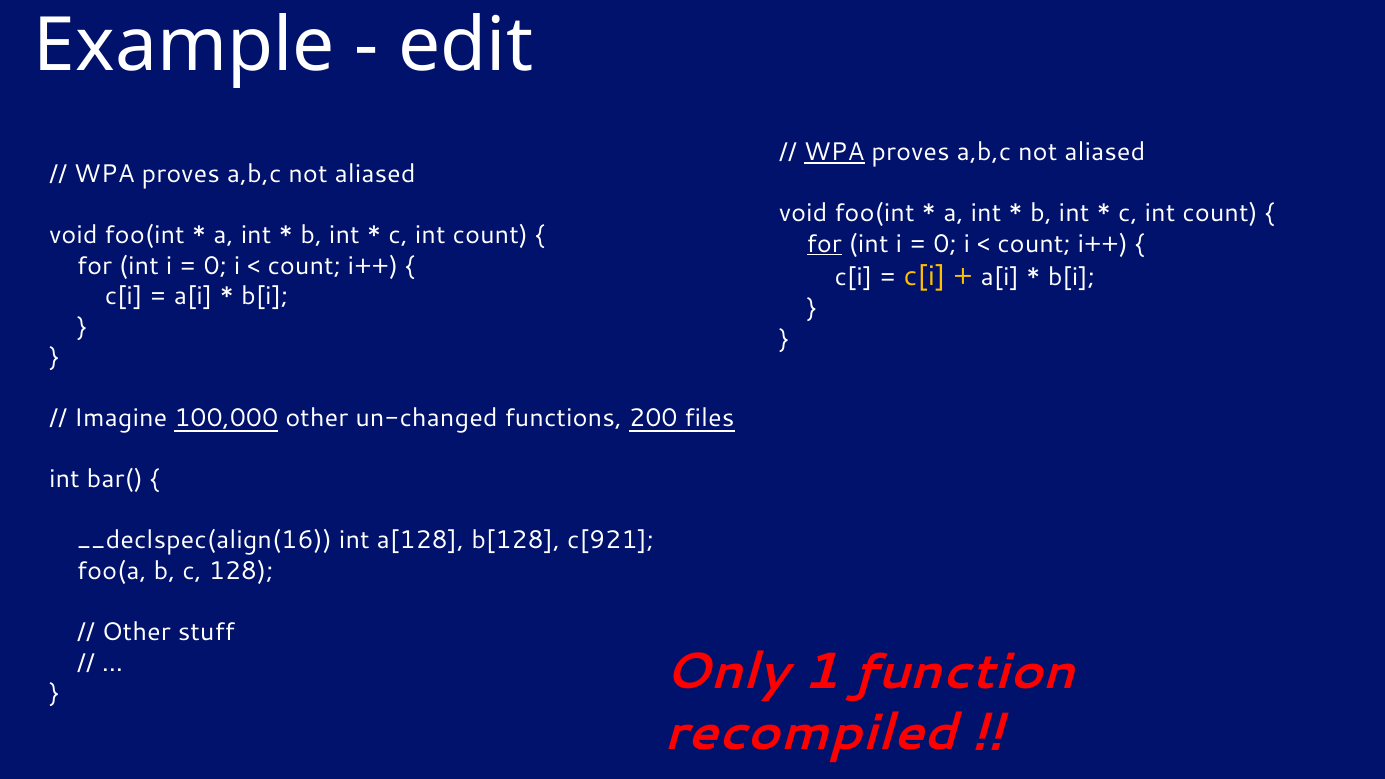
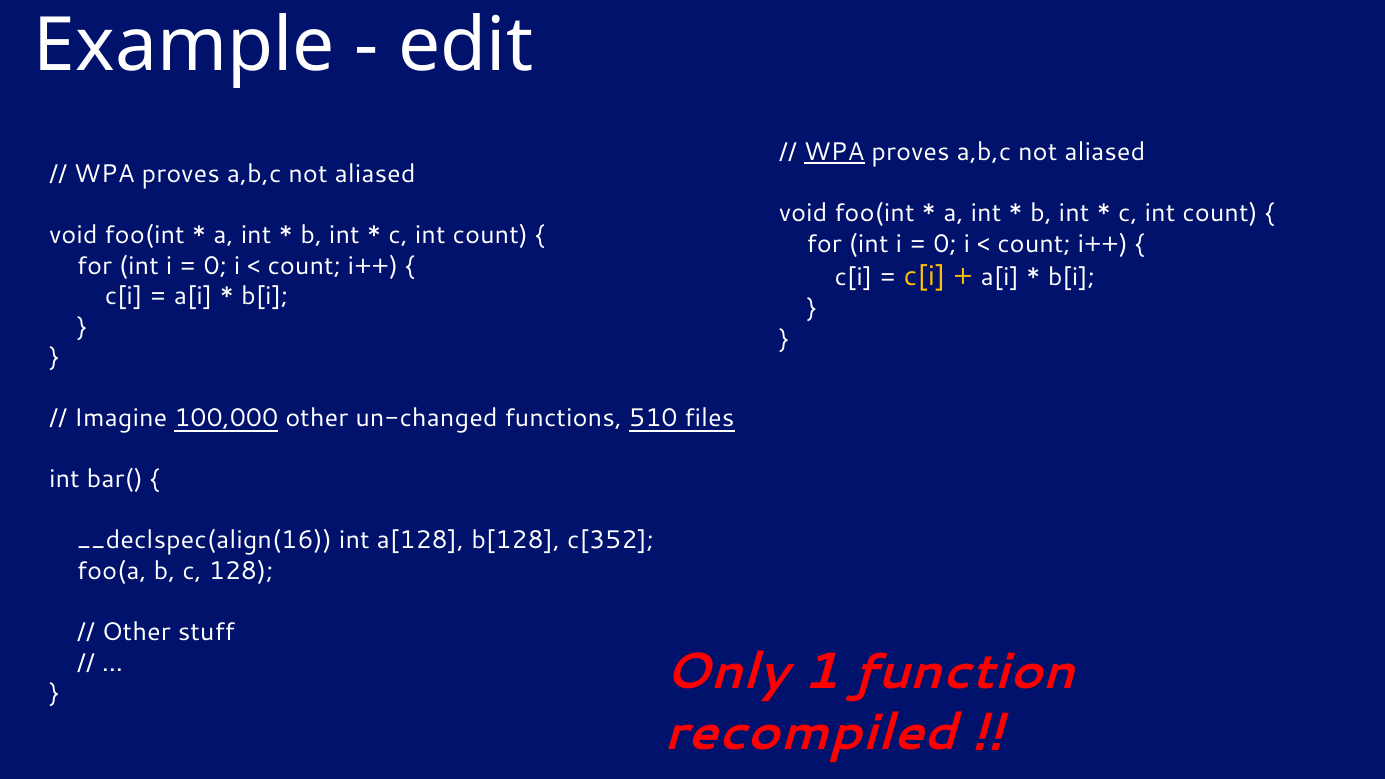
for underline: present -> none (824, 244)
200: 200 -> 510 (653, 418)
c[921: c[921 -> c[352 (611, 541)
